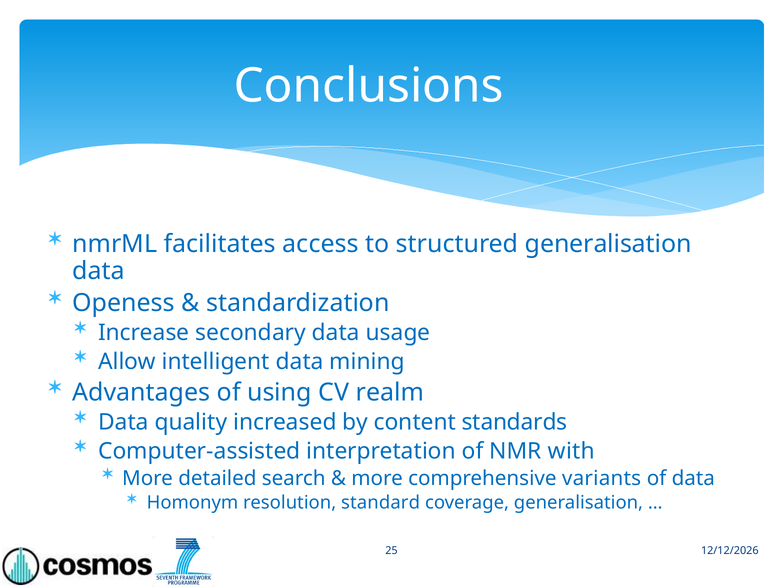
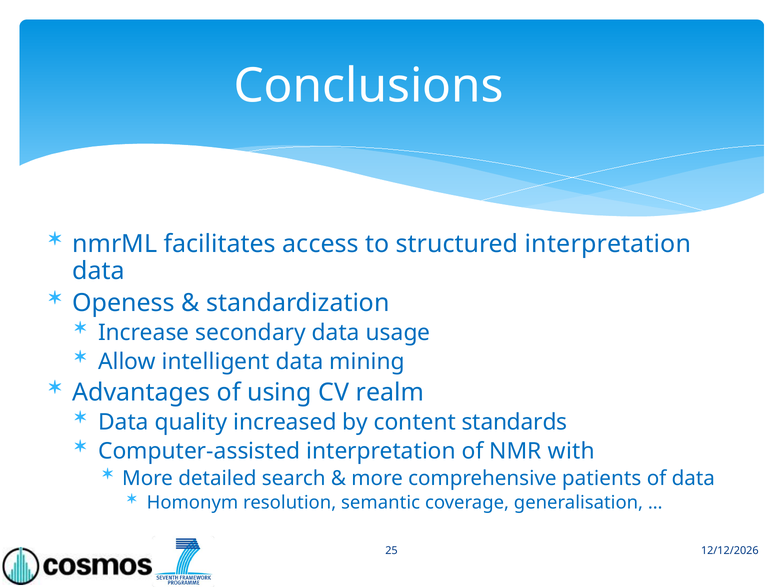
structured generalisation: generalisation -> interpretation (608, 244)
variants: variants -> patients (602, 478)
standard: standard -> semantic (381, 503)
